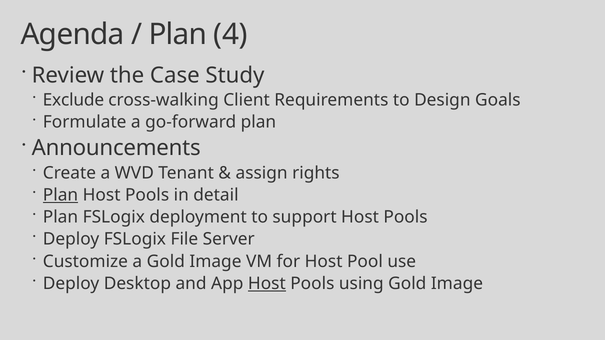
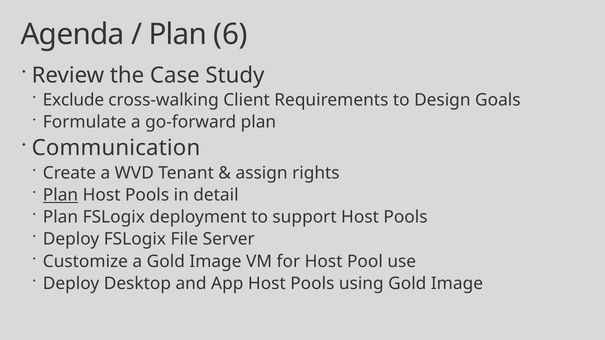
4: 4 -> 6 (231, 35)
Announcements: Announcements -> Communication (116, 148)
Host underline: present -> none (267, 284)
